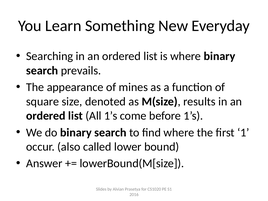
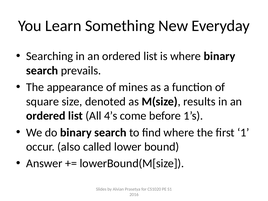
All 1’s: 1’s -> 4’s (111, 116)
